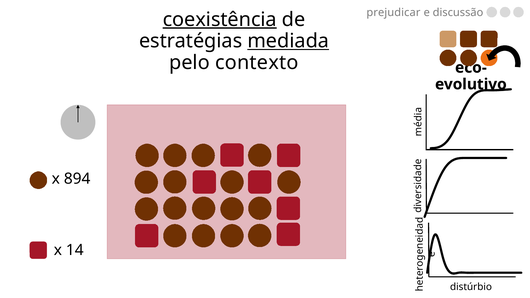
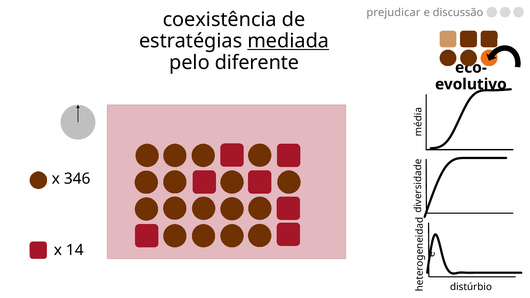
coexistência underline: present -> none (220, 20)
contexto: contexto -> diferente (257, 62)
894: 894 -> 346 (77, 179)
